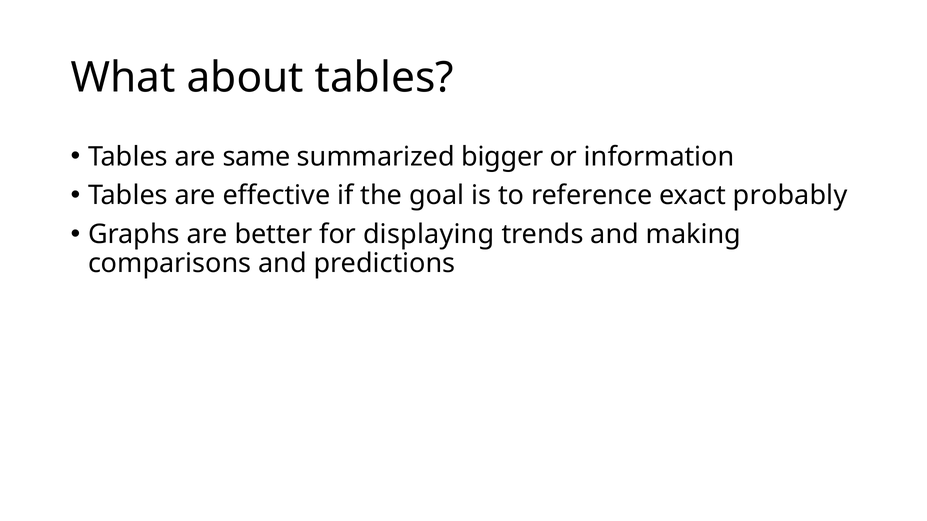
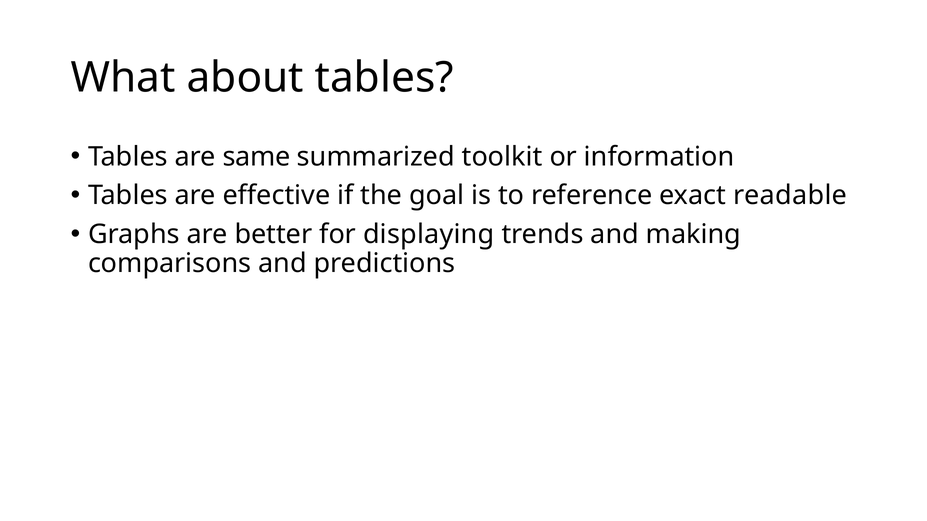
bigger: bigger -> toolkit (502, 157)
probably: probably -> readable (790, 196)
